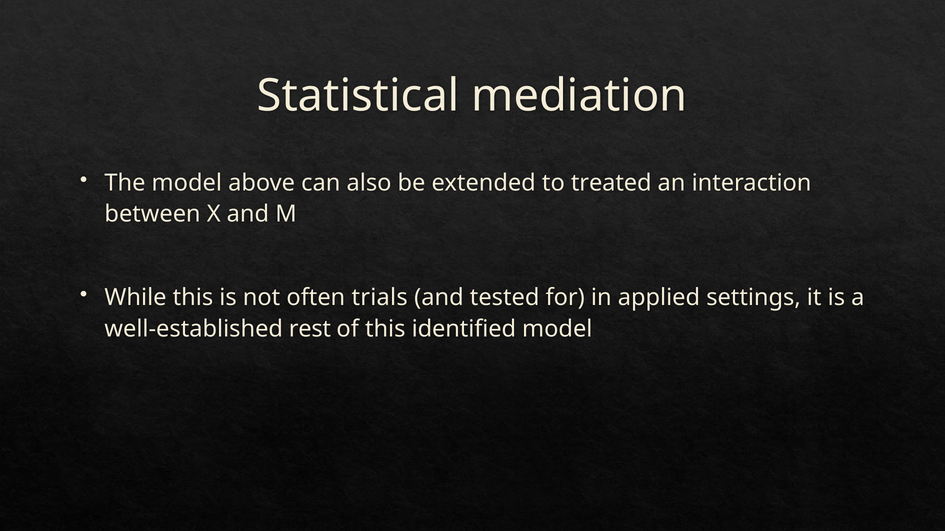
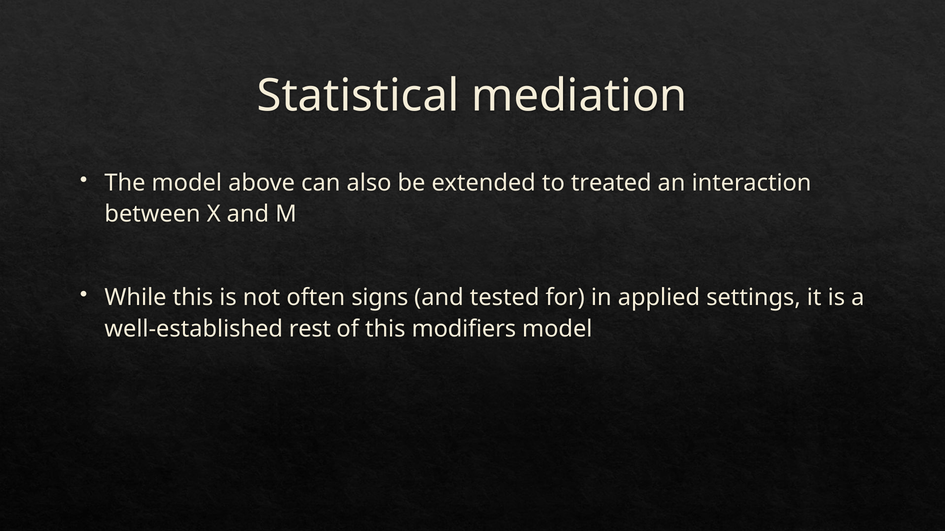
trials: trials -> signs (380, 298)
identified: identified -> modifiers (464, 329)
